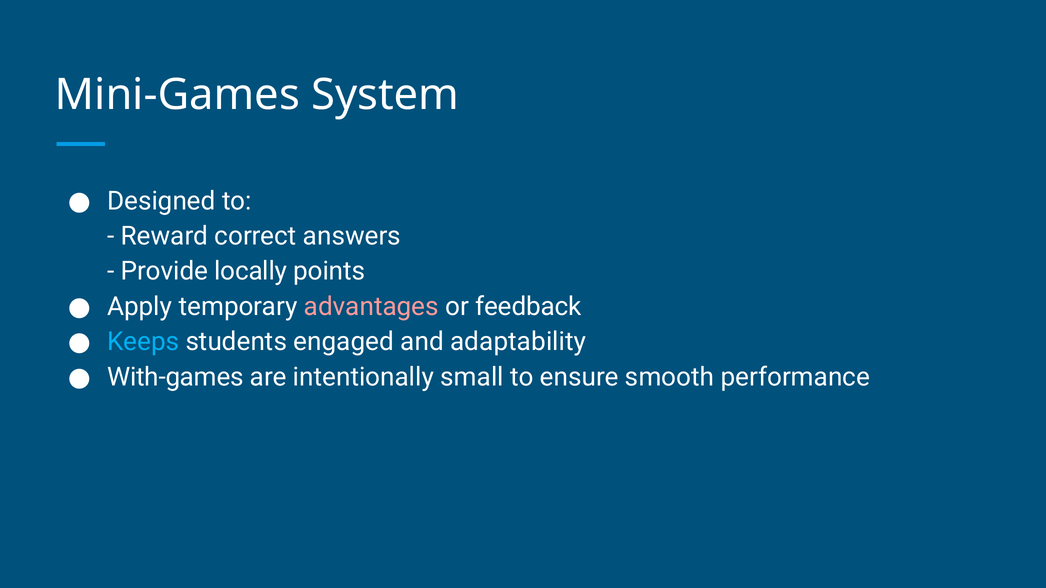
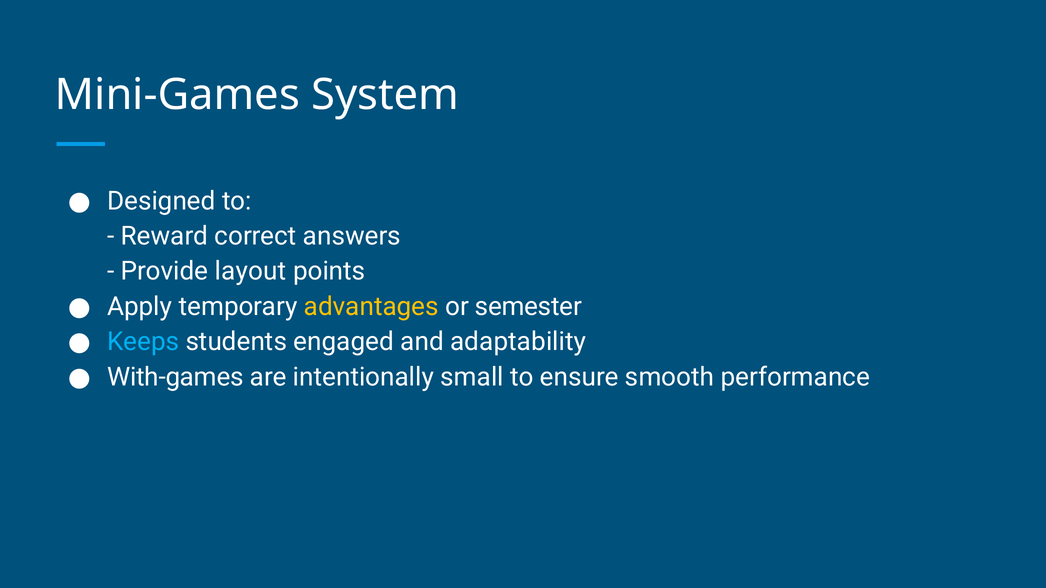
locally: locally -> layout (250, 272)
advantages colour: pink -> yellow (371, 307)
feedback: feedback -> semester (528, 307)
